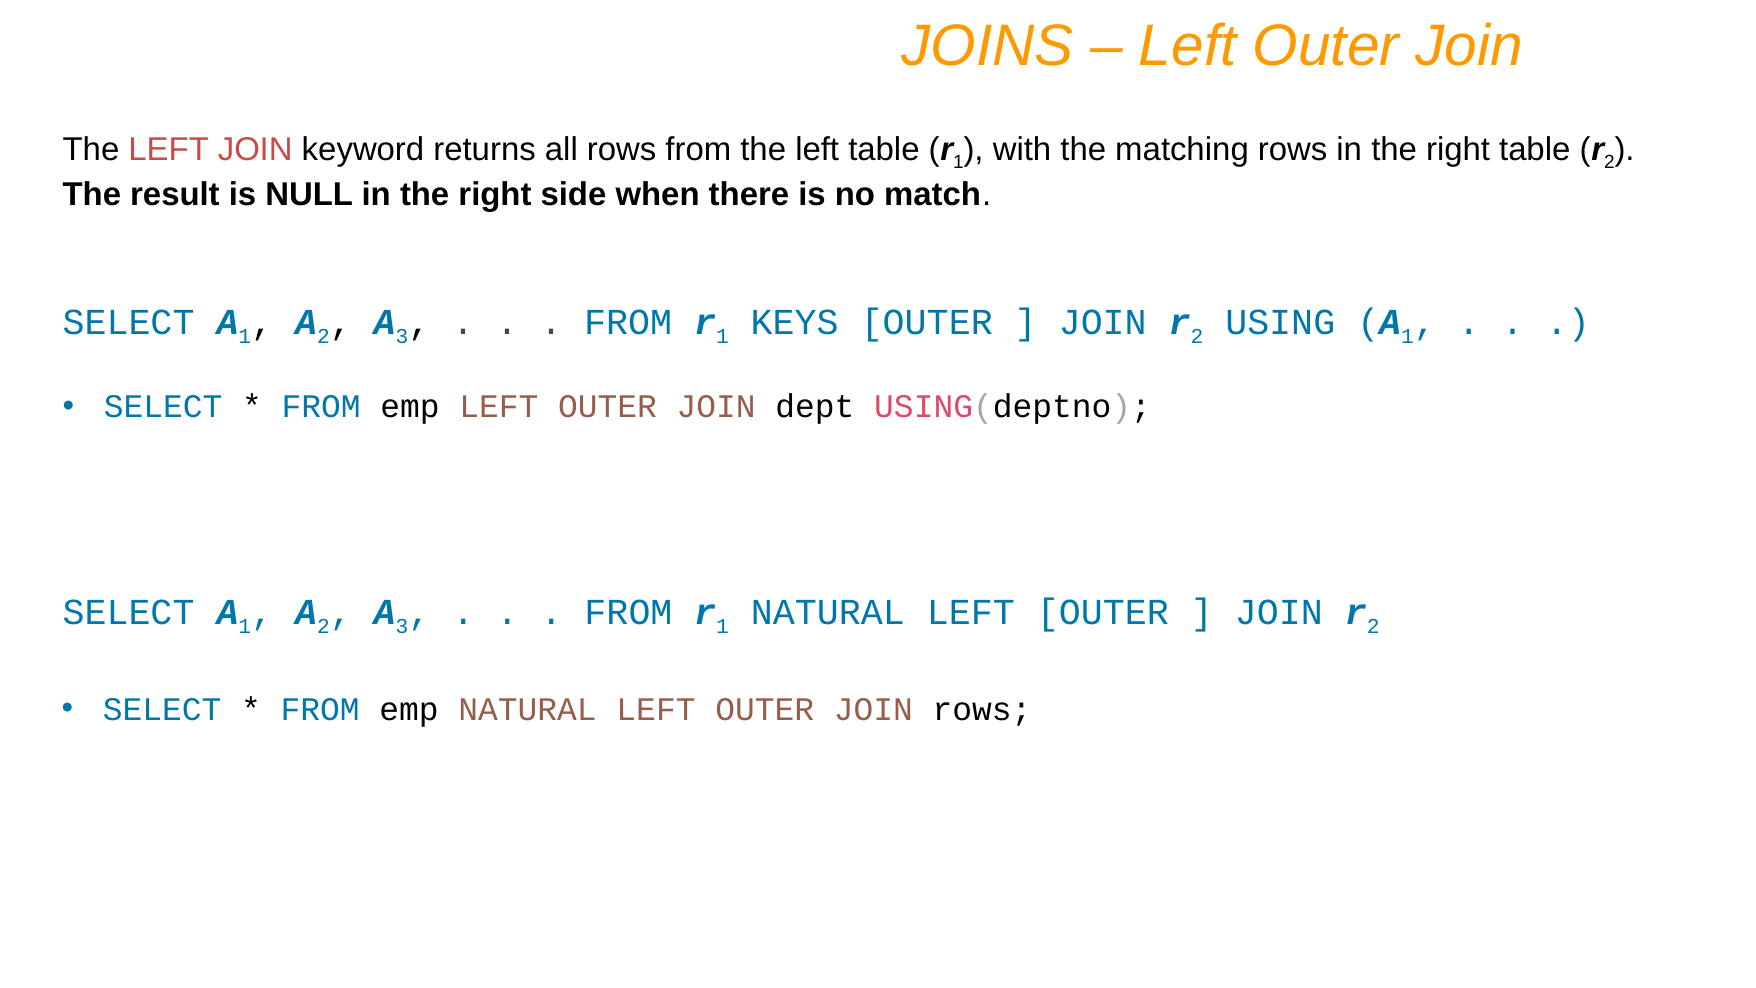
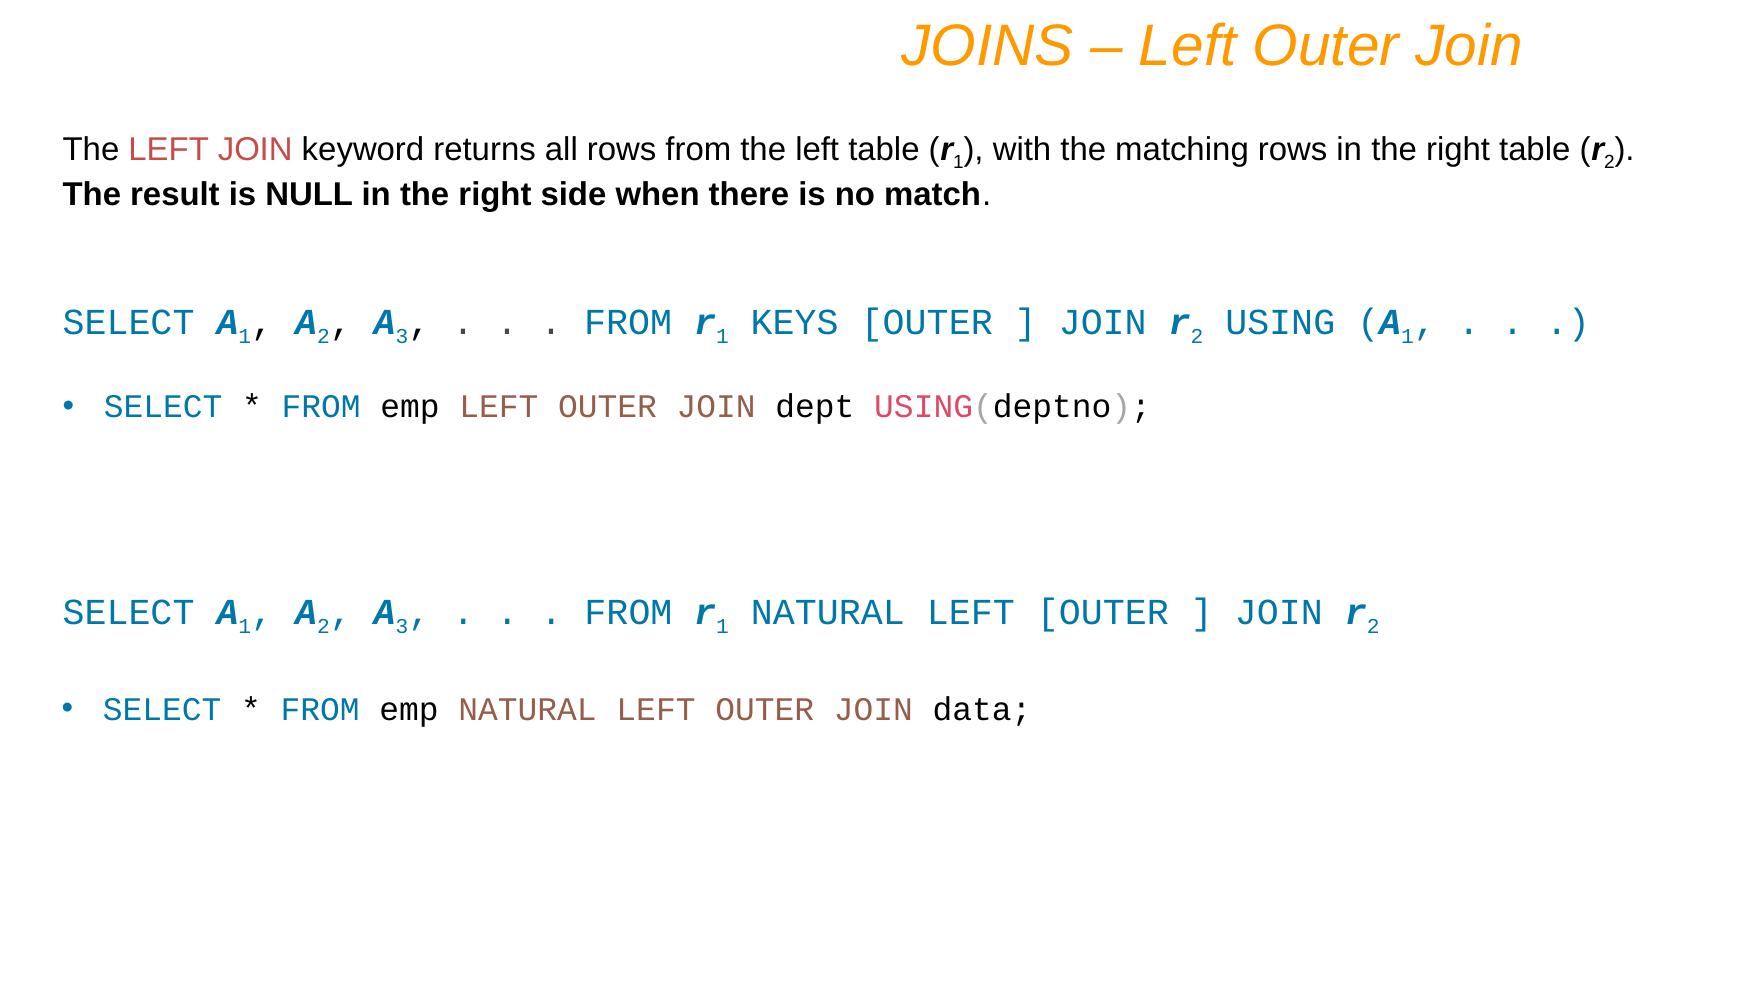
JOIN rows: rows -> data (982, 709)
